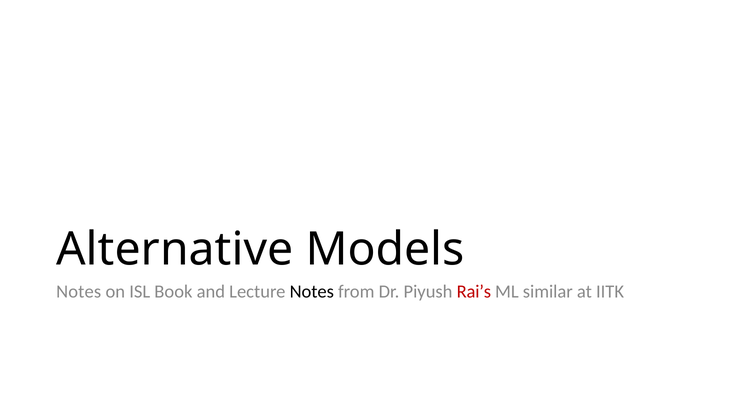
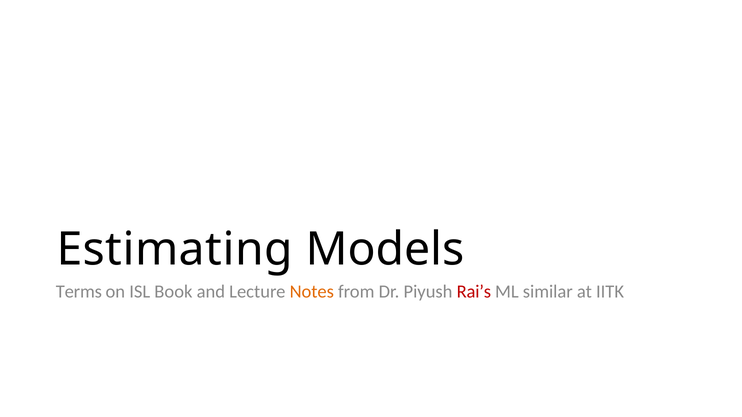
Alternative: Alternative -> Estimating (175, 250)
Notes: Notes -> Terms (79, 292)
Notes colour: black -> orange (312, 292)
